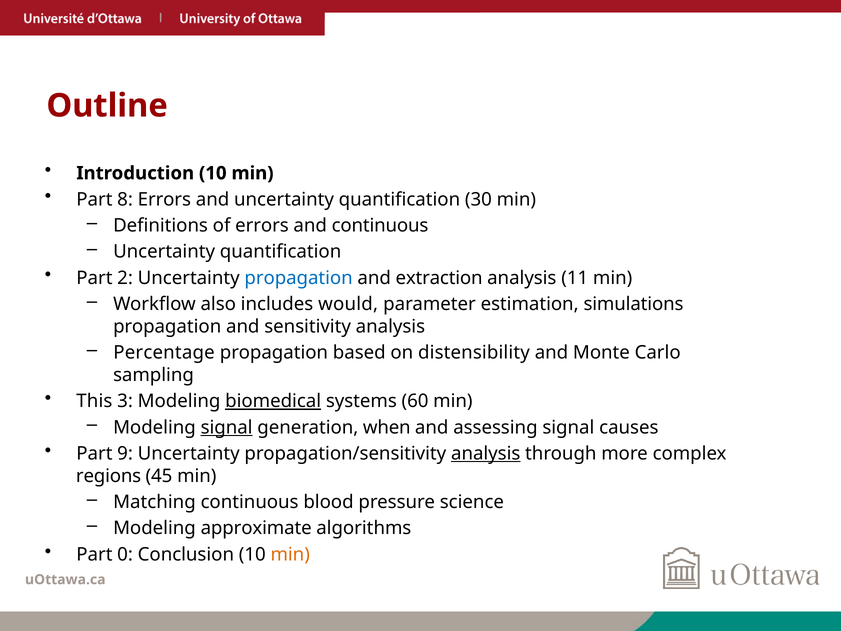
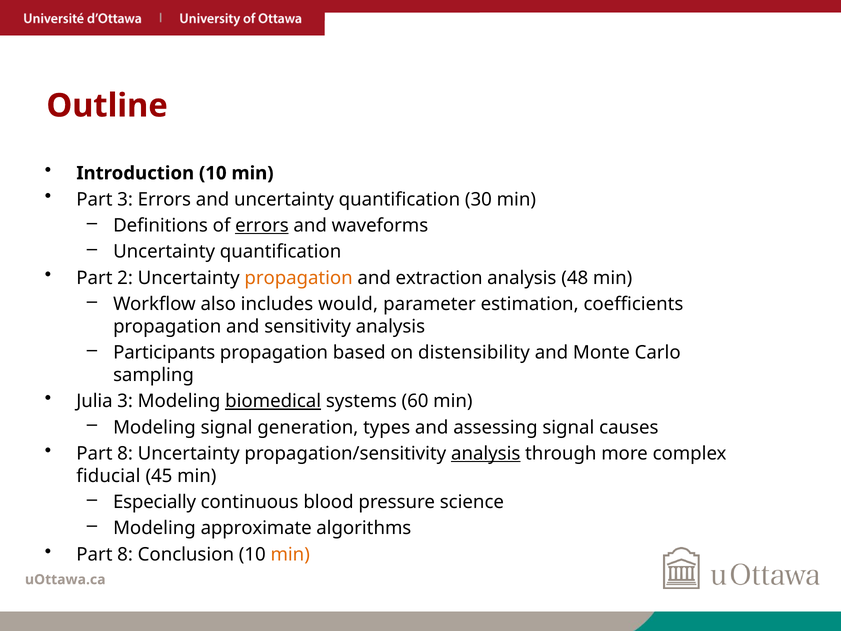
Part 8: 8 -> 3 (125, 199)
errors underline: none -> present (262, 225)
and continuous: continuous -> waveforms (380, 225)
propagation colour: blue -> orange (299, 278)
11: 11 -> 48 (575, 278)
simulations: simulations -> coefficients (633, 304)
Percentage: Percentage -> Participants (164, 352)
This: This -> Julia (94, 401)
signal underline: present -> none (227, 427)
when: when -> types (387, 427)
9: 9 -> 8 (125, 453)
regions: regions -> fiducial (108, 476)
Matching: Matching -> Especially (155, 502)
0: 0 -> 8 (125, 554)
